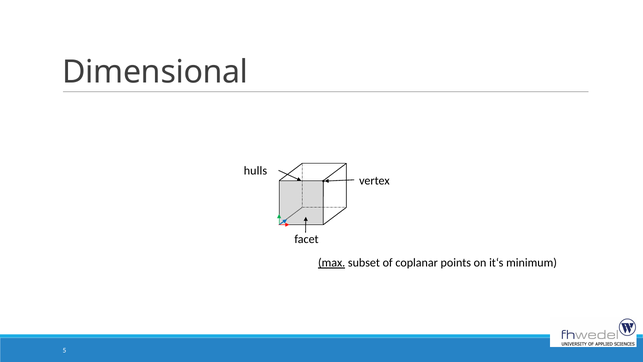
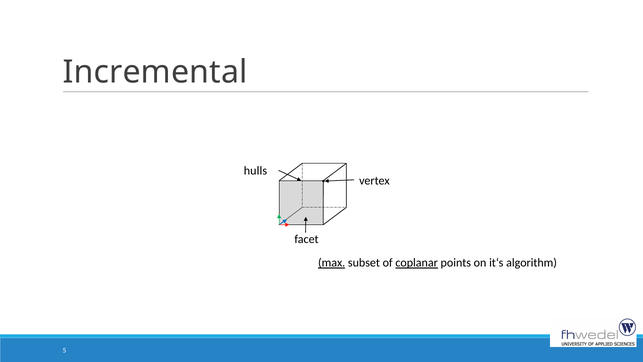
Dimensional: Dimensional -> Incremental (155, 72)
coplanar underline: none -> present (417, 263)
minimum: minimum -> algorithm (532, 263)
